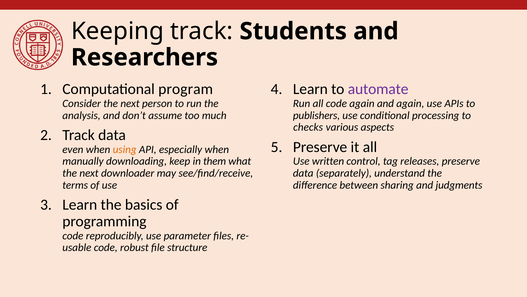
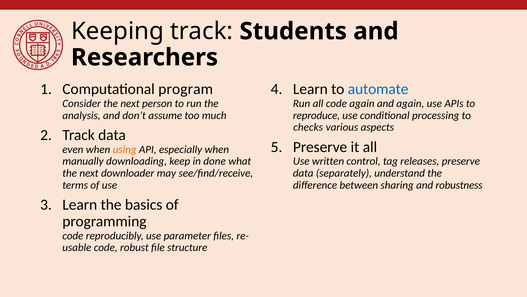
automate colour: purple -> blue (378, 89)
publishers: publishers -> reproduce (316, 115)
them: them -> done (215, 161)
judgments: judgments -> robustness (459, 185)
